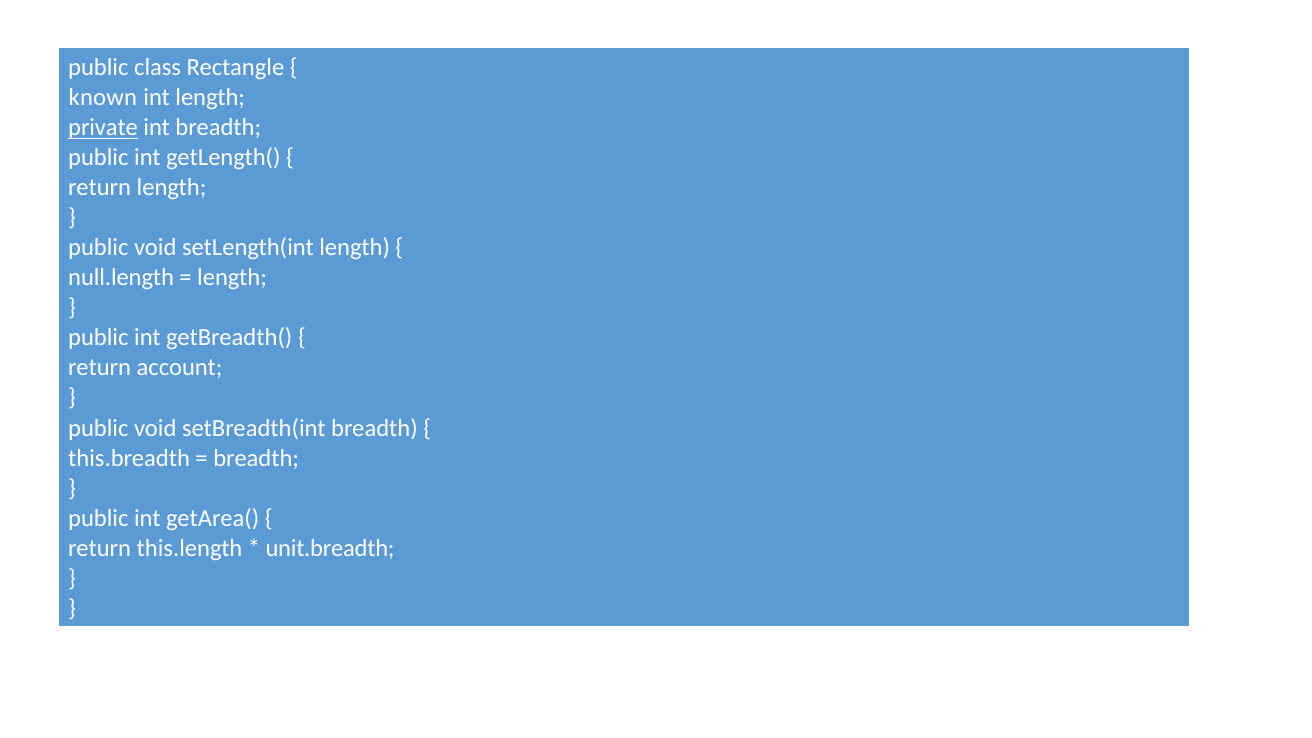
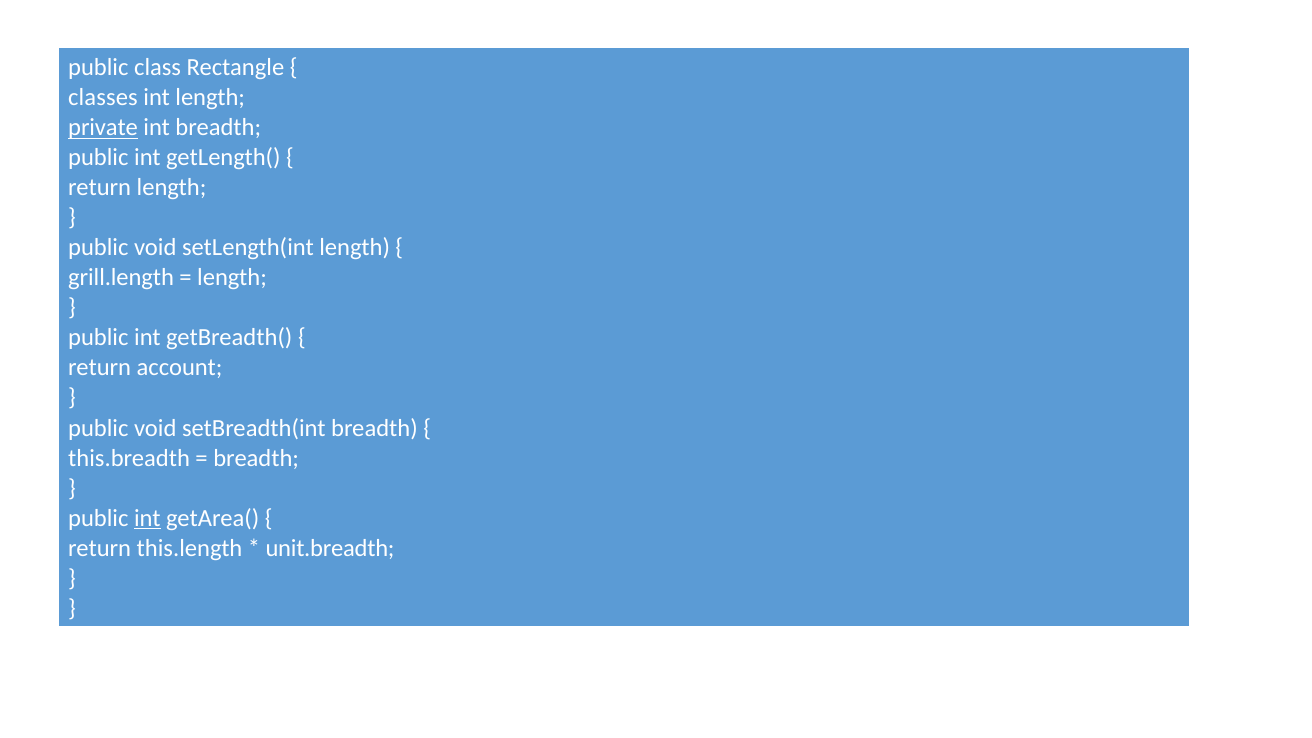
known: known -> classes (103, 98)
null.length: null.length -> grill.length (121, 278)
int underline: none -> present (147, 518)
